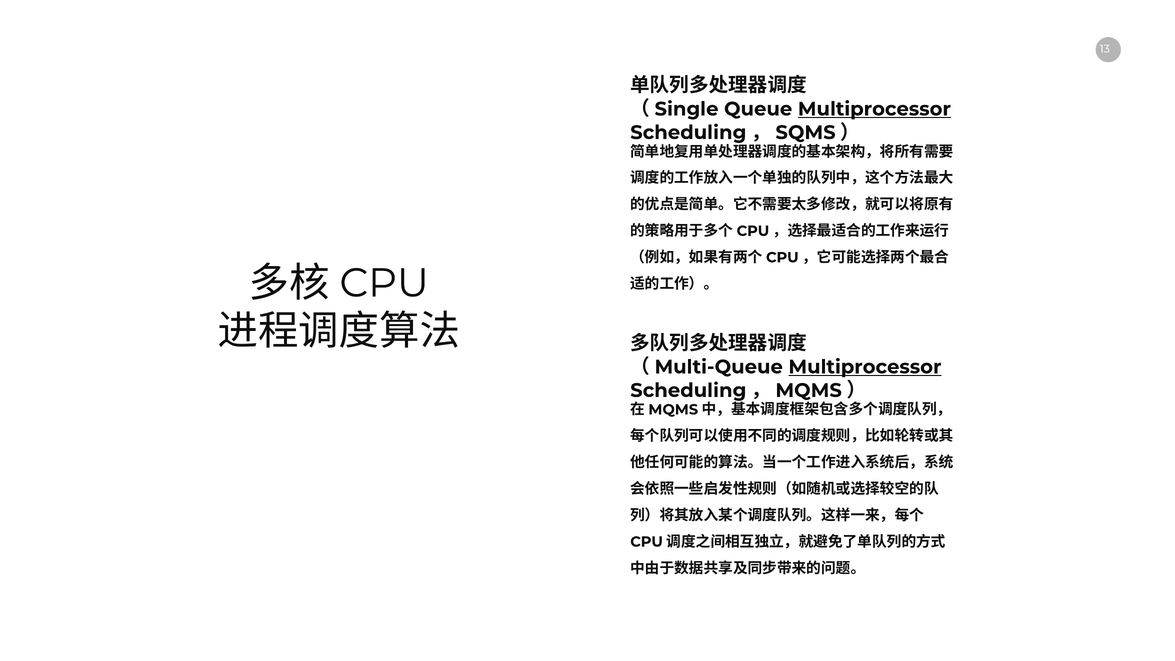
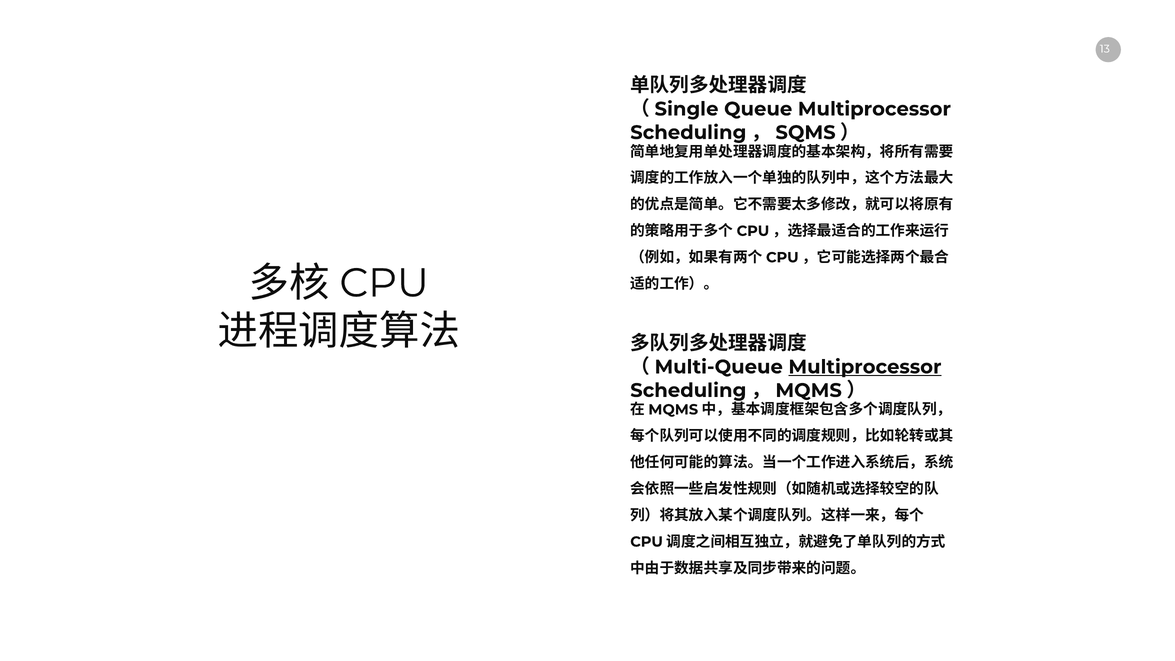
Multiprocessor underline: present -> none (874, 109)
